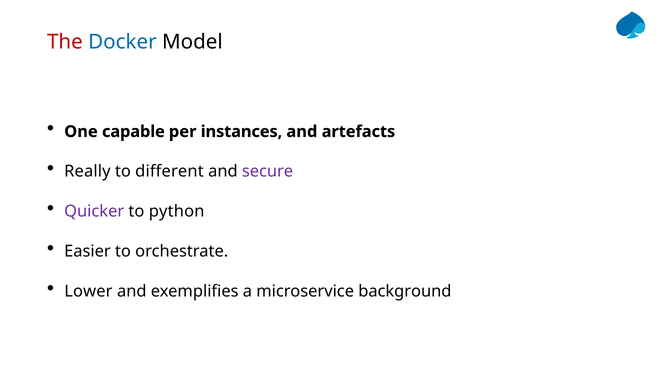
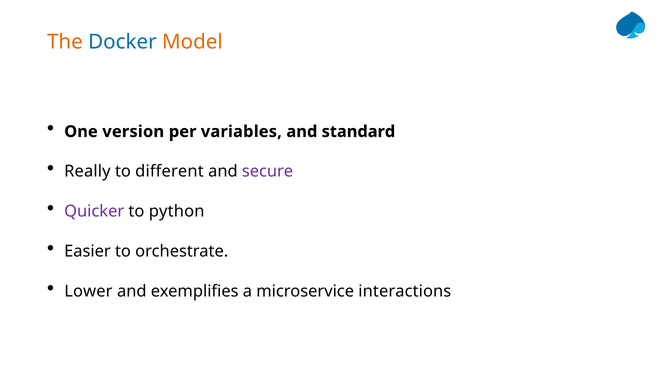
The colour: red -> orange (65, 42)
Model colour: black -> orange (192, 42)
capable: capable -> version (133, 132)
instances: instances -> variables (241, 132)
artefacts: artefacts -> standard (358, 132)
background: background -> interactions (405, 292)
